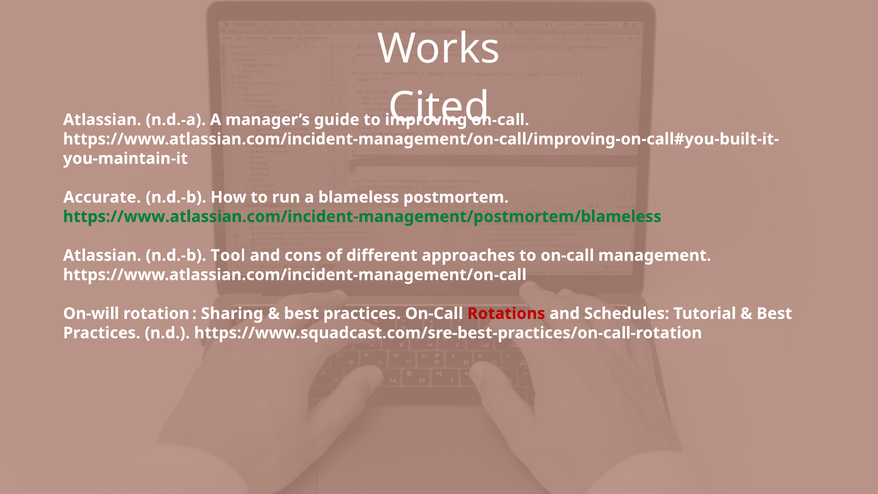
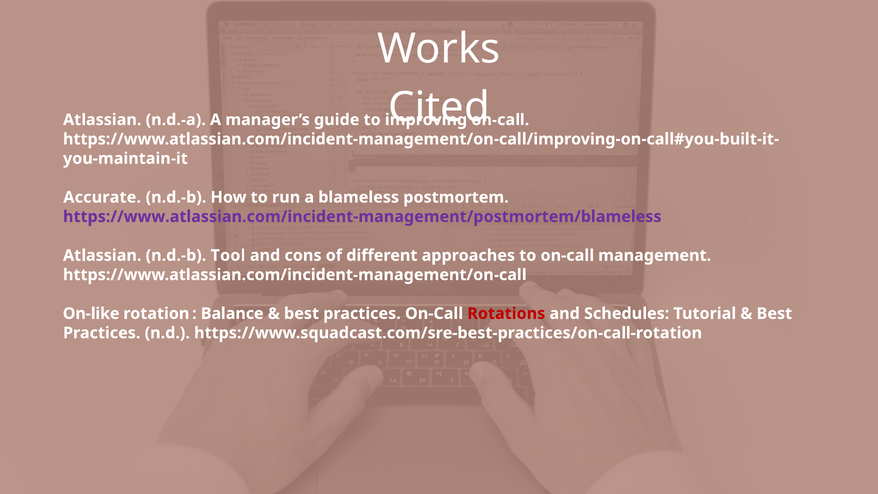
https://www.atlassian.com/incident-management/postmortem/blameless colour: green -> purple (362, 217)
On-will: On-will -> On-like (91, 313)
Sharing: Sharing -> Balance (232, 313)
